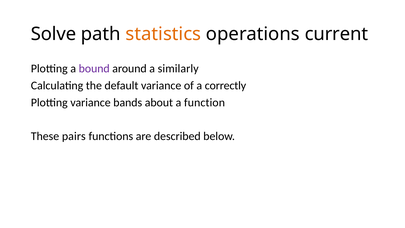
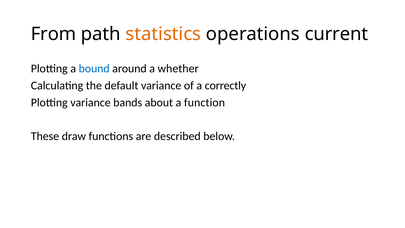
Solve: Solve -> From (53, 34)
bound colour: purple -> blue (94, 68)
similarly: similarly -> whether (178, 68)
pairs: pairs -> draw (74, 136)
